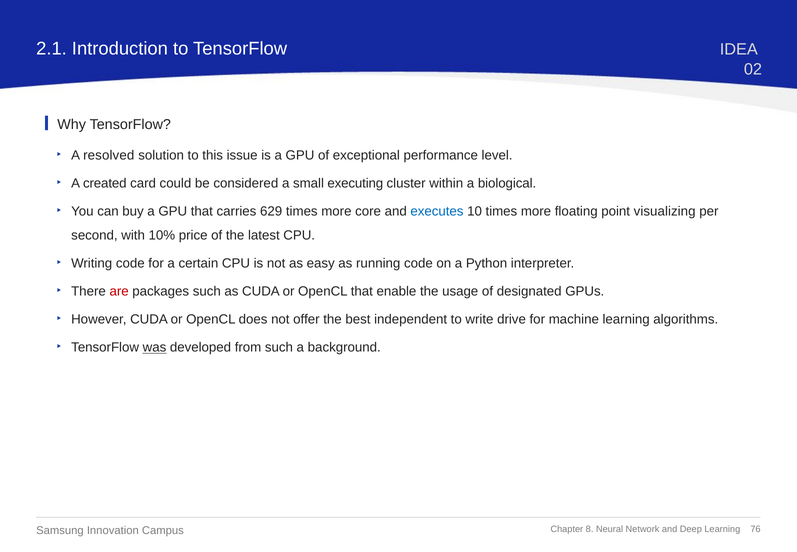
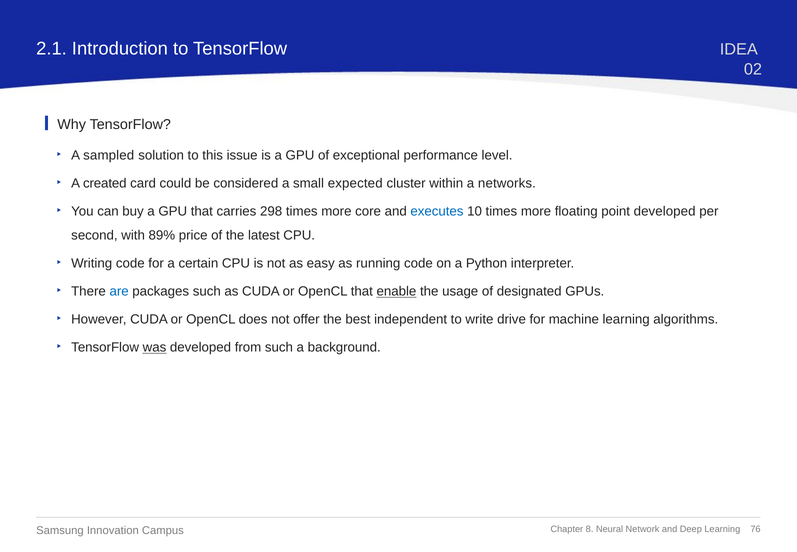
resolved: resolved -> sampled (109, 156)
executing: executing -> expected (355, 184)
biological: biological -> networks (507, 184)
629: 629 -> 298 (271, 212)
point visualizing: visualizing -> developed (665, 212)
10%: 10% -> 89% (162, 235)
are colour: red -> blue (119, 292)
enable underline: none -> present (396, 292)
